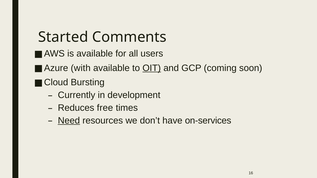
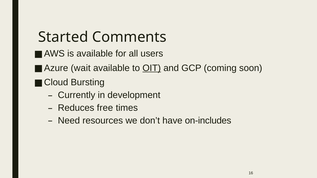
with: with -> wait (81, 68)
Need underline: present -> none (69, 121)
on-services: on-services -> on-includes (208, 121)
